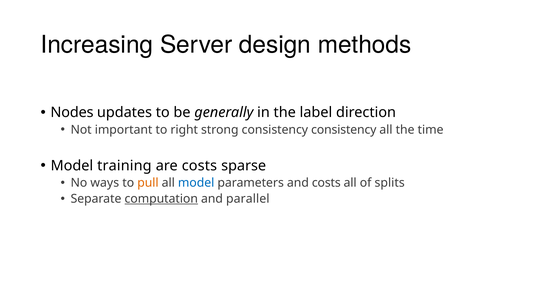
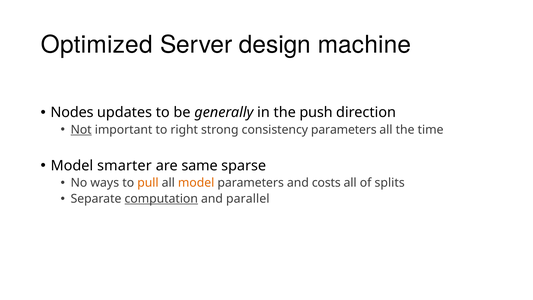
Increasing: Increasing -> Optimized (97, 45)
methods: methods -> machine (364, 45)
label: label -> push (316, 112)
Not underline: none -> present (81, 130)
consistency consistency: consistency -> parameters (344, 130)
training: training -> smarter (124, 166)
are costs: costs -> same (200, 166)
model colour: blue -> orange (196, 183)
